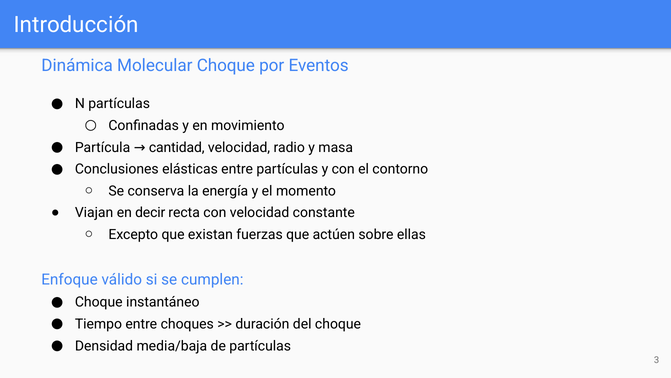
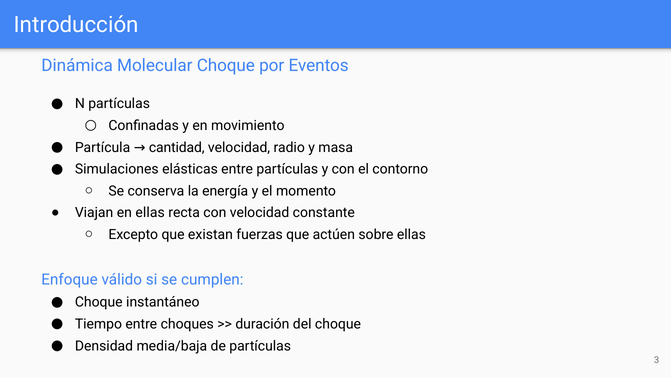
Conclusiones: Conclusiones -> Simulaciones (117, 169)
en decir: decir -> ellas (150, 213)
